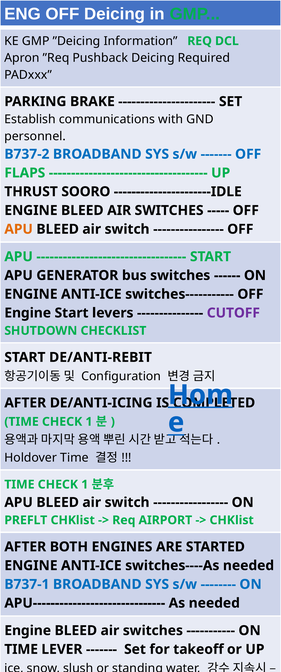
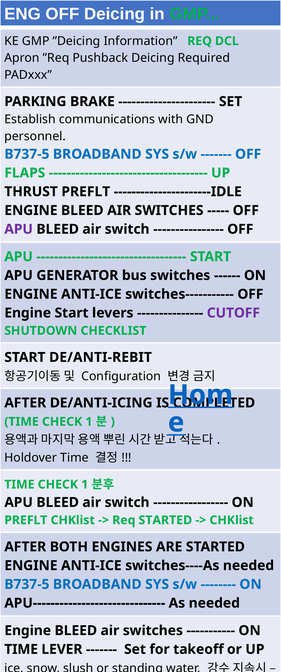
B737-2: B737-2 -> B737-5 (27, 154)
THRUST SOORO: SOORO -> PREFLT (86, 192)
APU colour: orange -> purple (19, 229)
Req AIRPORT: AIRPORT -> STARTED (165, 520)
B737-1: B737-1 -> B737-5 (27, 585)
